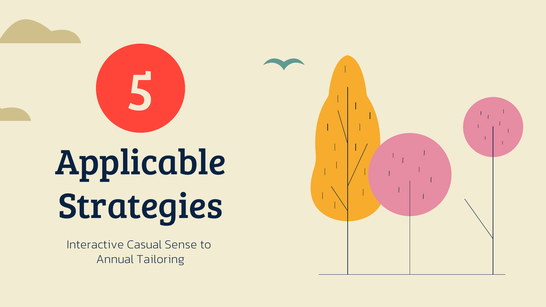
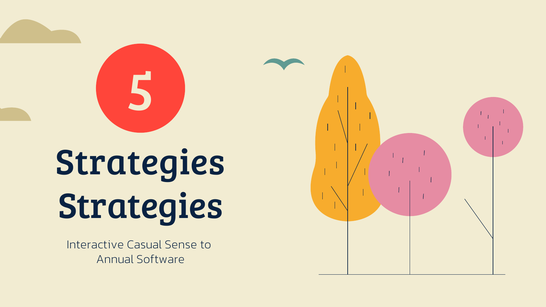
Applicable: Applicable -> Strategies (140, 163)
Tailoring: Tailoring -> Software (161, 259)
